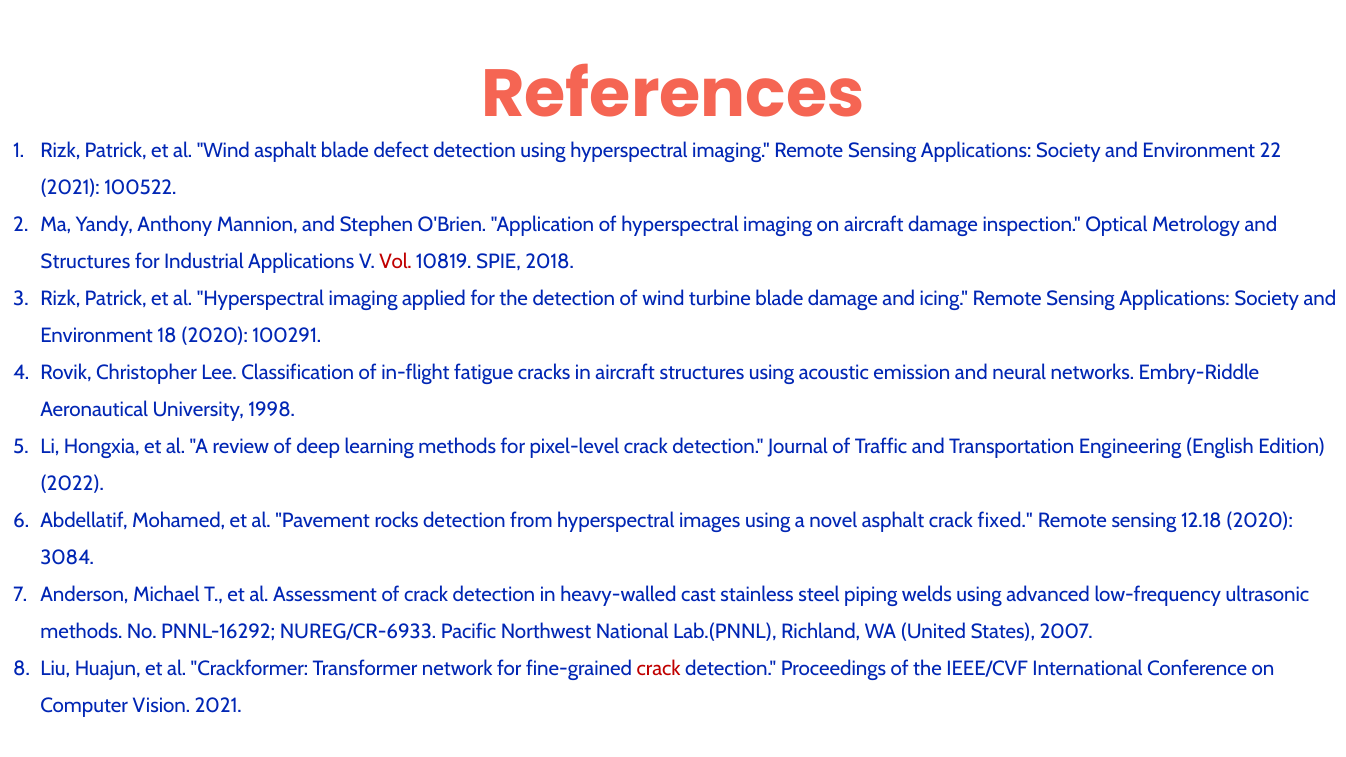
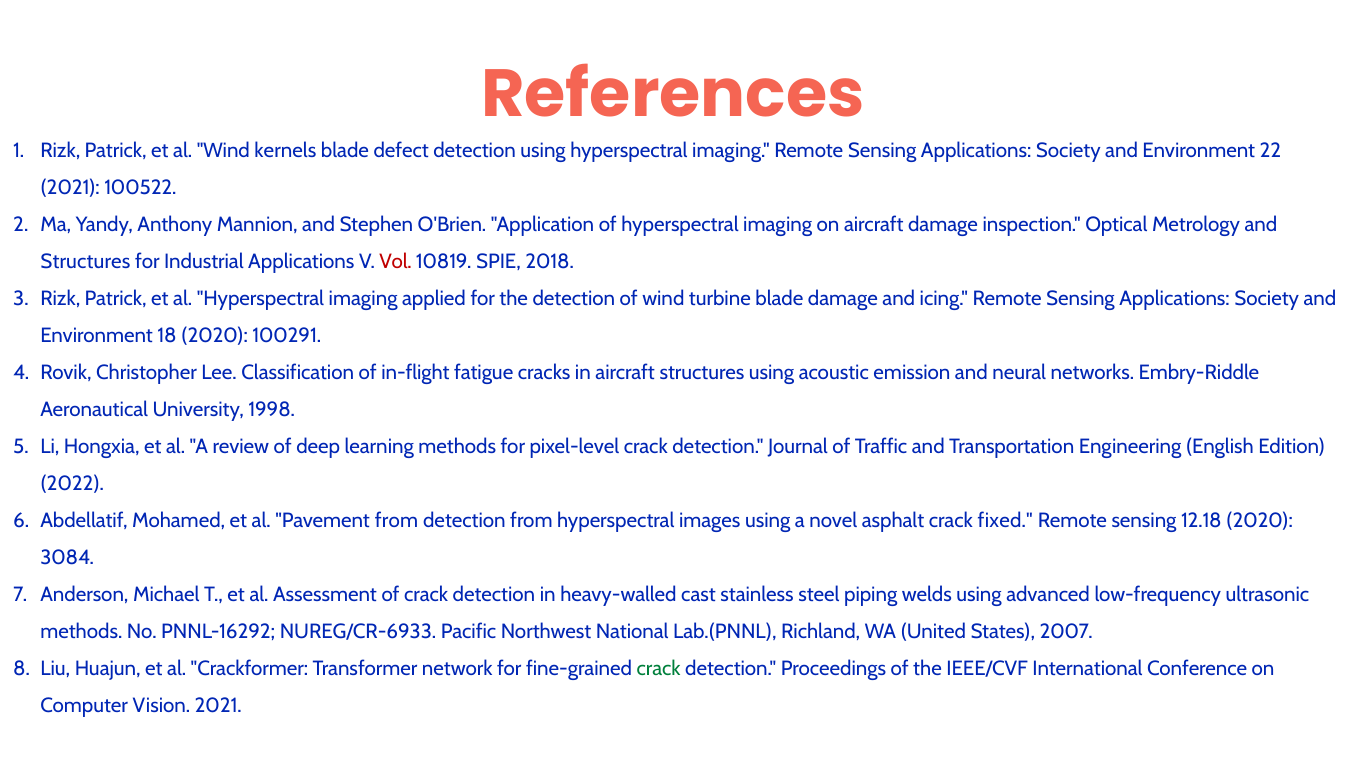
Wind asphalt: asphalt -> kernels (285, 151)
Pavement rocks: rocks -> from (396, 520)
crack colour: red -> green (659, 668)
